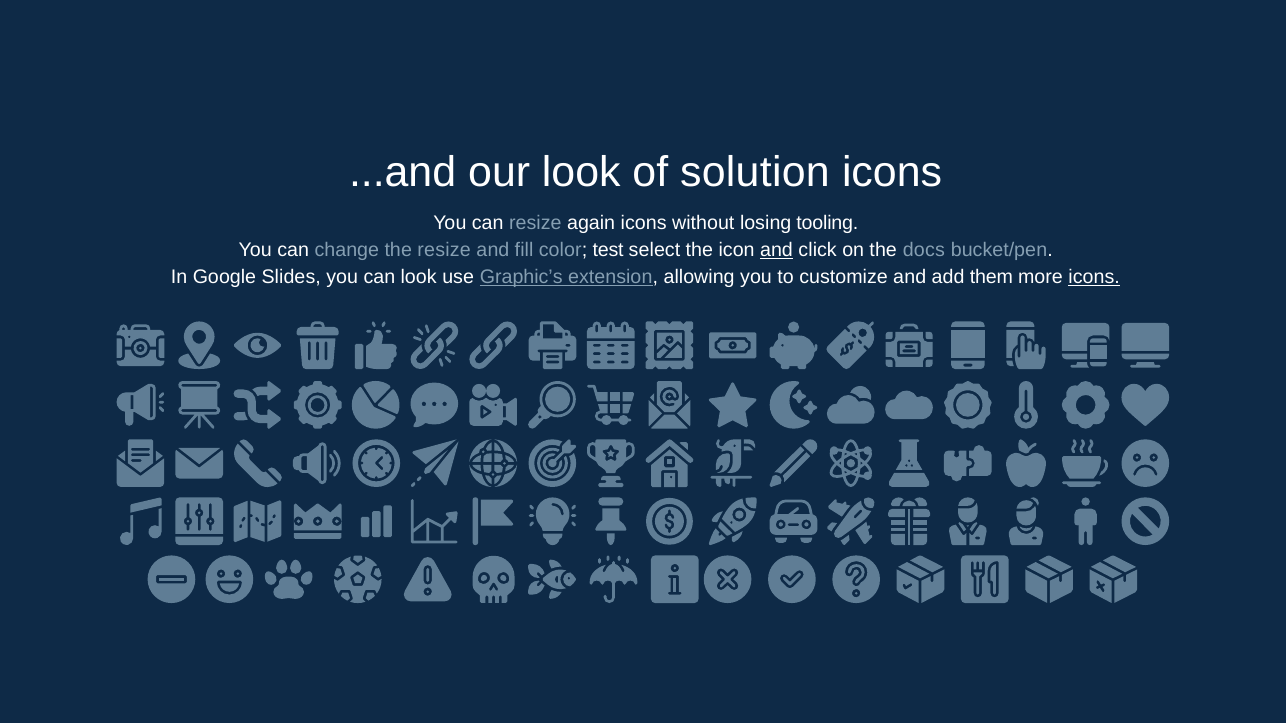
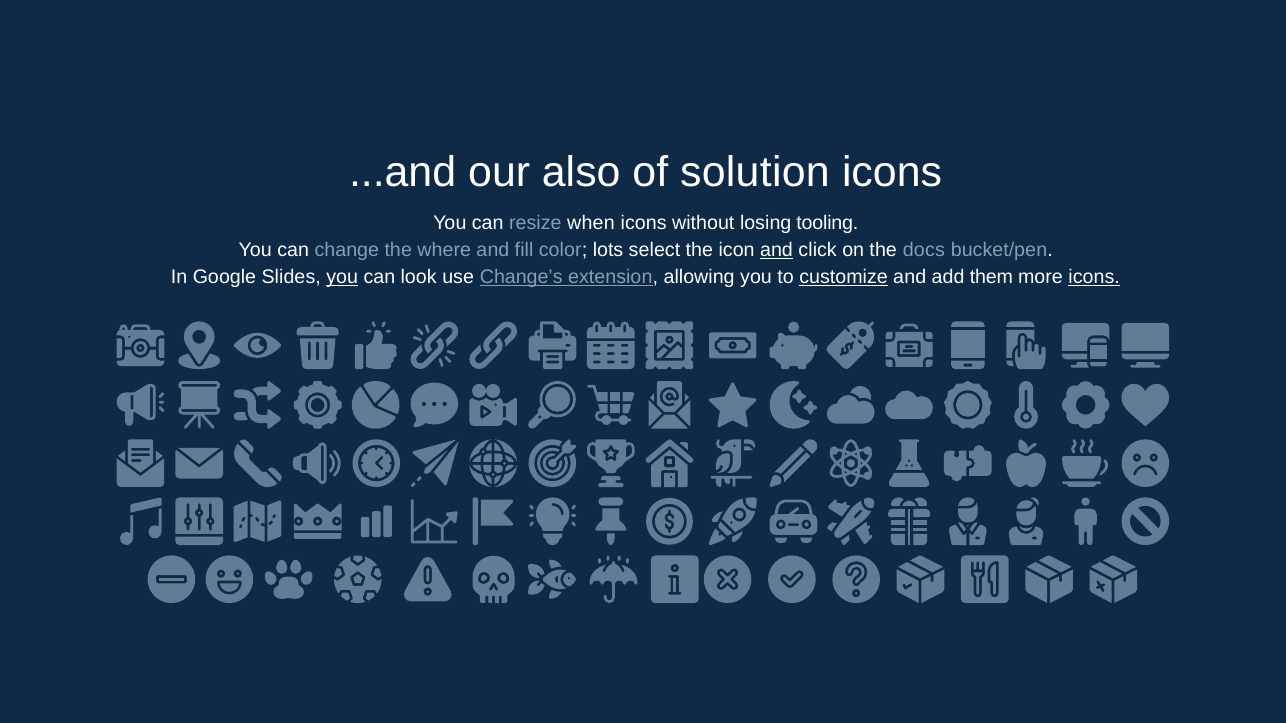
our look: look -> also (581, 173)
again: again -> when (591, 223)
the resize: resize -> where (444, 250)
test: test -> lots (608, 250)
you underline: none -> present (342, 277)
Graphic’s: Graphic’s -> Change’s (521, 277)
customize underline: none -> present (844, 277)
